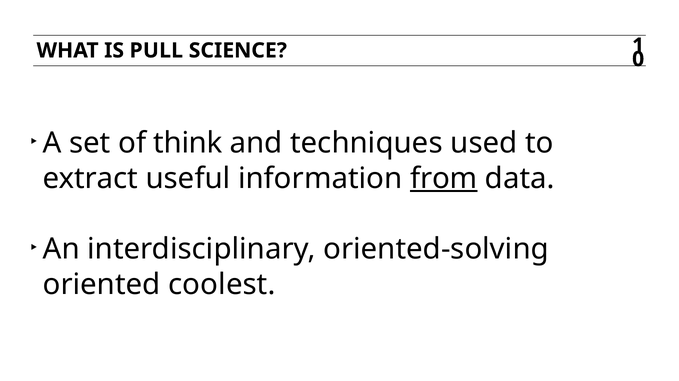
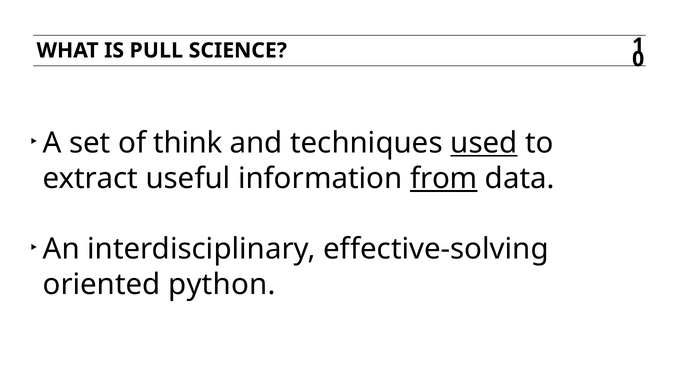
used underline: none -> present (484, 143)
oriented-solving: oriented-solving -> effective-solving (436, 249)
coolest: coolest -> python (222, 285)
